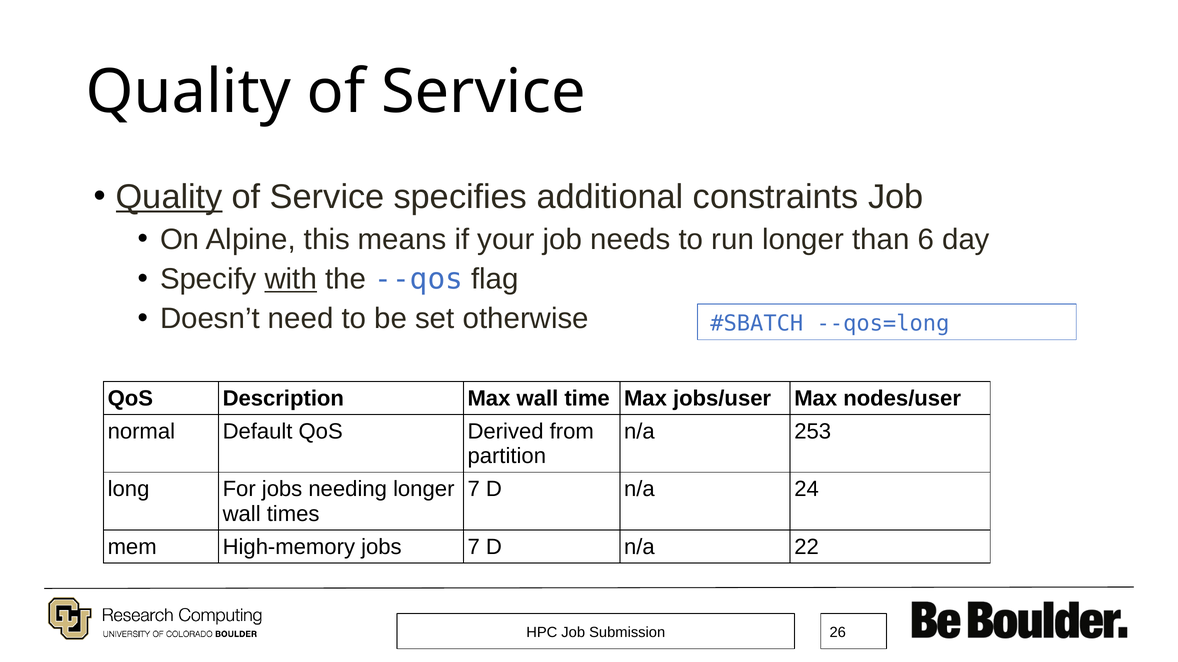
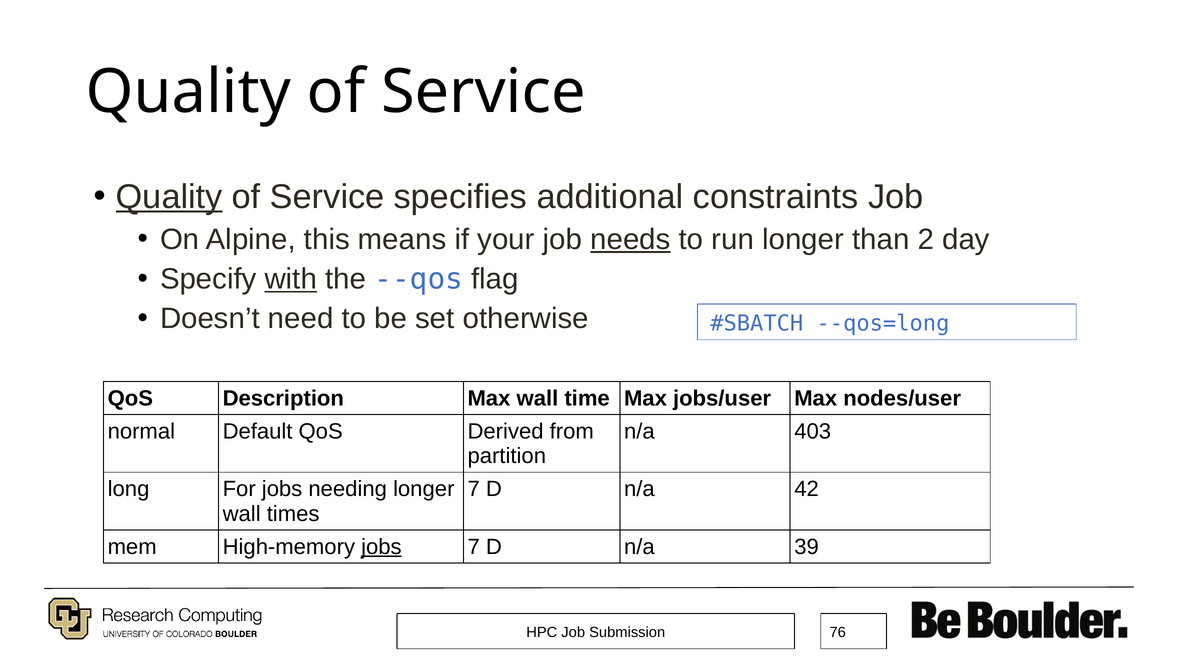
needs underline: none -> present (630, 240)
6: 6 -> 2 (926, 240)
253: 253 -> 403 (813, 432)
24: 24 -> 42 (807, 490)
jobs underline: none -> present (381, 547)
22: 22 -> 39 (807, 547)
26: 26 -> 76 (838, 633)
